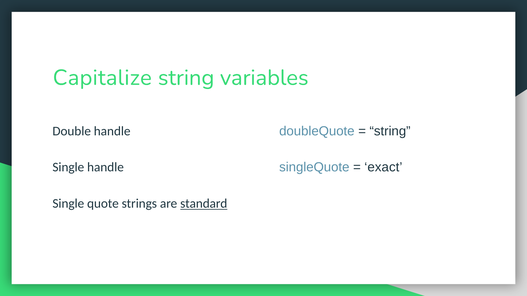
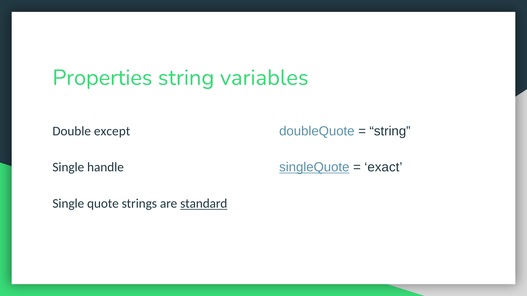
Capitalize: Capitalize -> Properties (102, 78)
Double handle: handle -> except (112, 131)
singleQuote underline: none -> present (314, 168)
